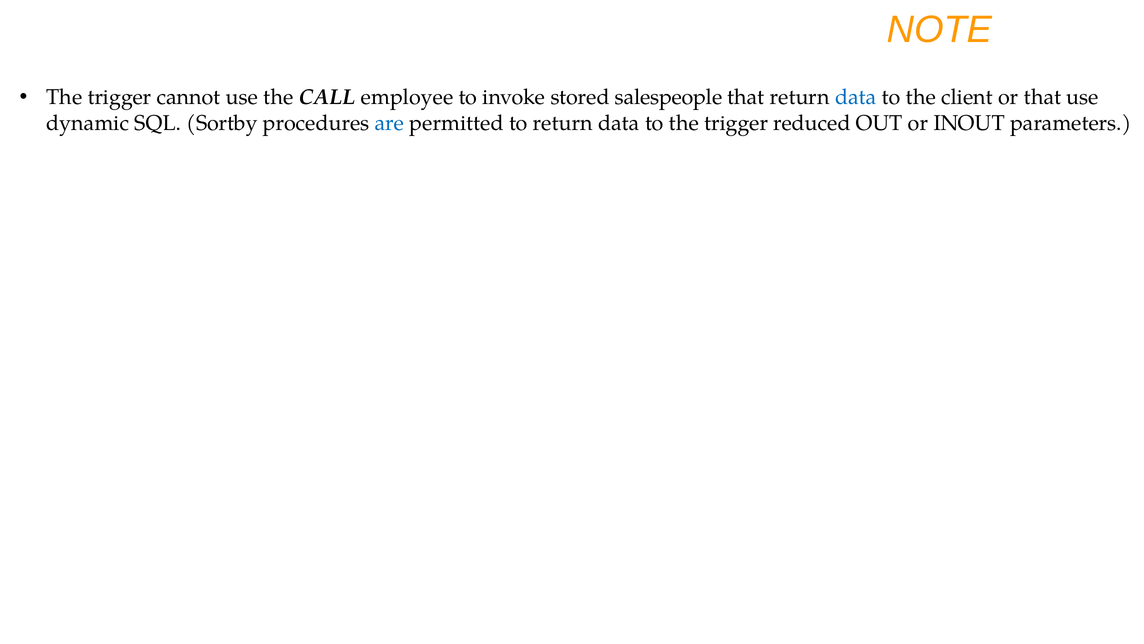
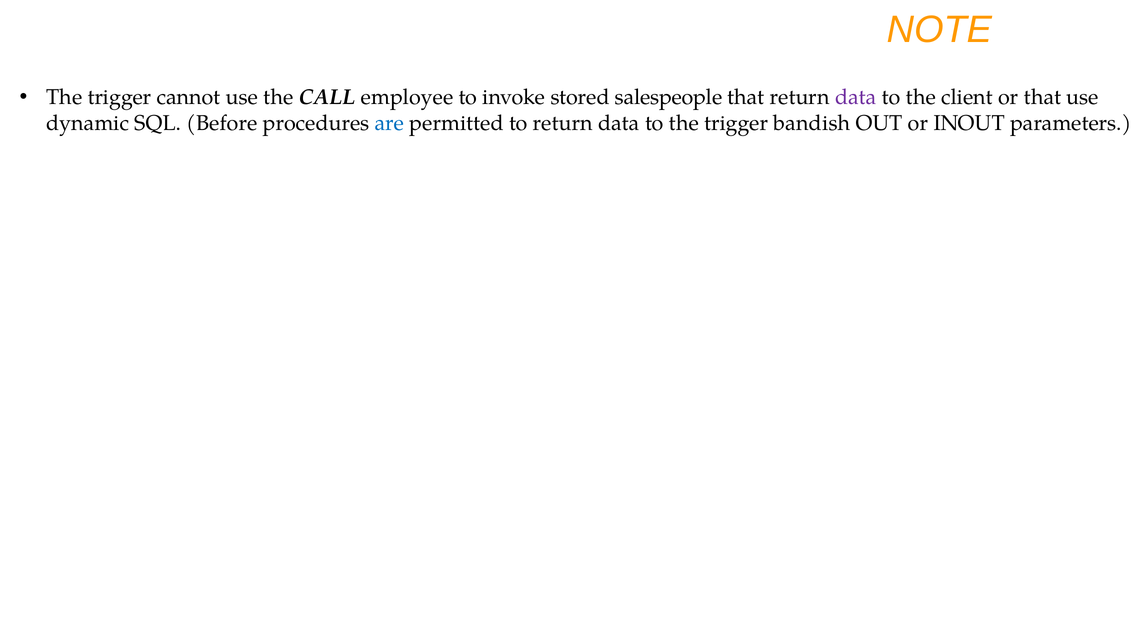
data colour: blue -> purple (856, 97)
Sortby: Sortby -> Before (222, 123)
reduced: reduced -> bandish (812, 123)
